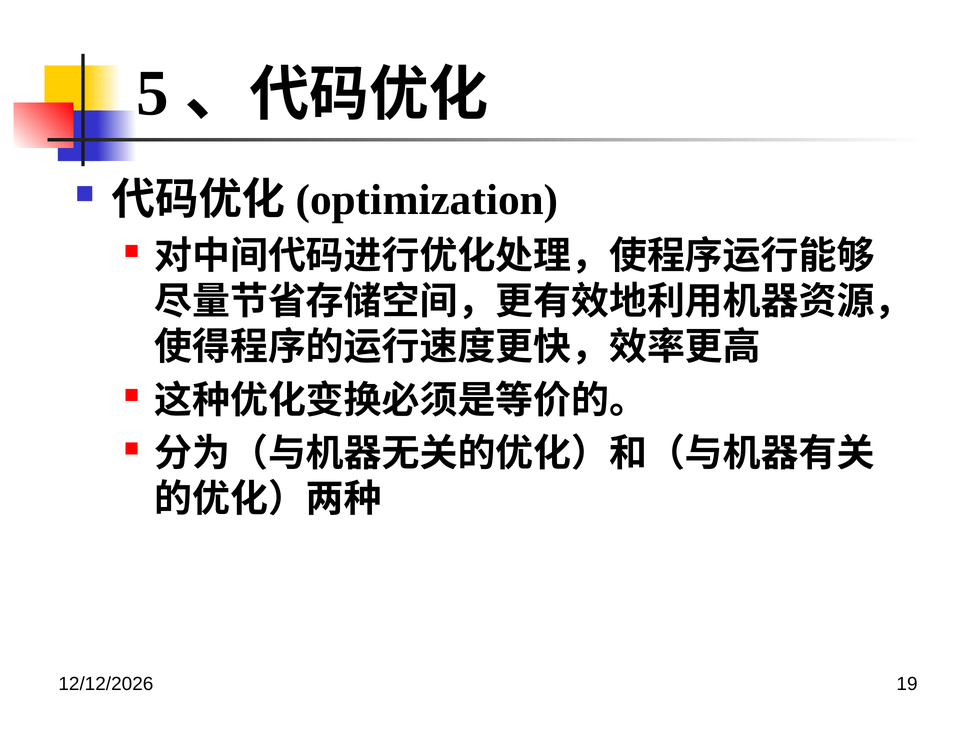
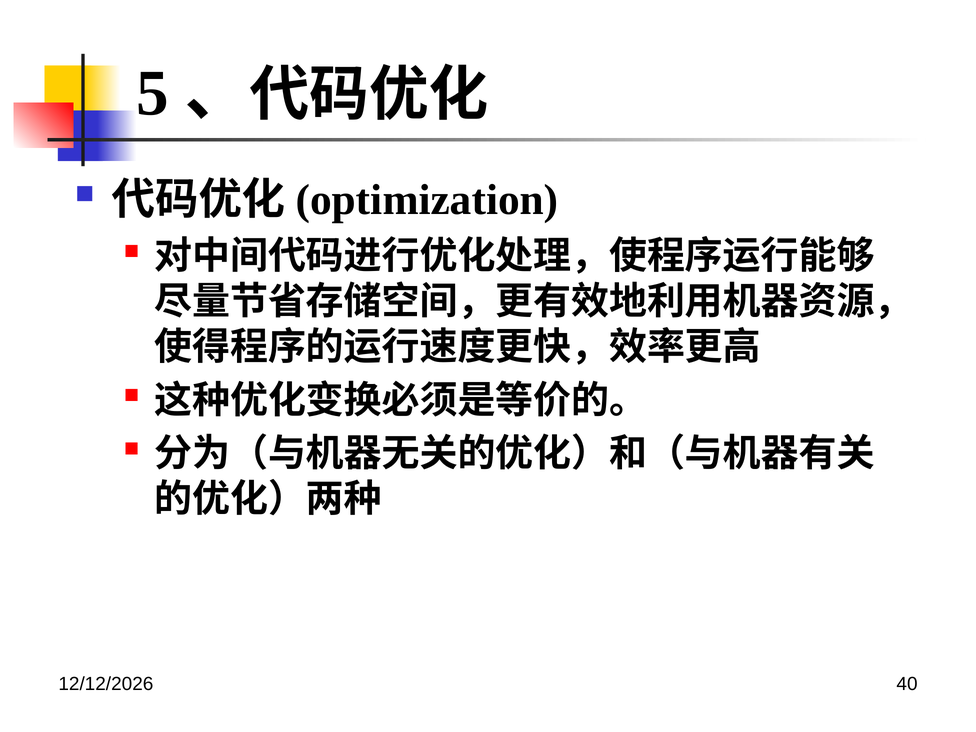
19: 19 -> 40 (907, 684)
